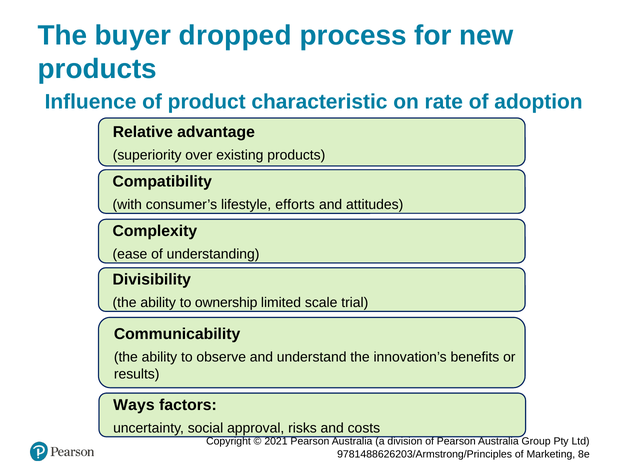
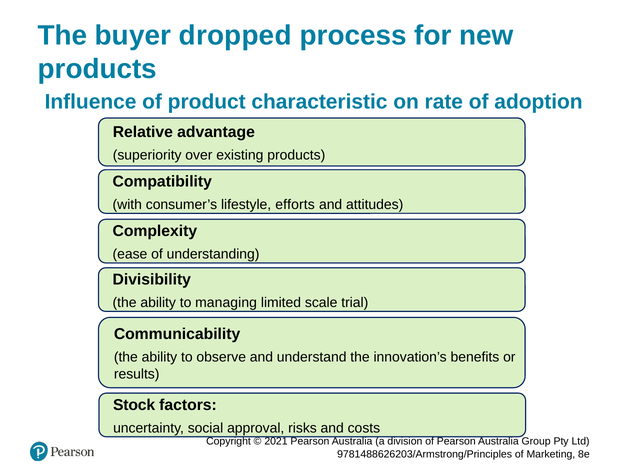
ownership: ownership -> managing (226, 303)
Ways: Ways -> Stock (134, 405)
